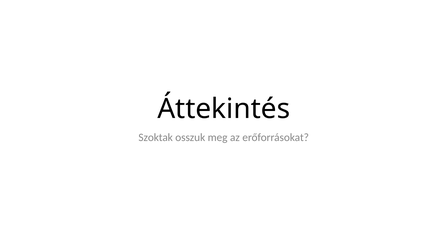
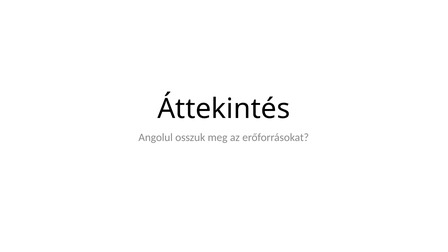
Szoktak: Szoktak -> Angolul (156, 137)
